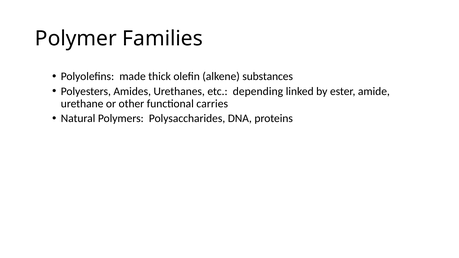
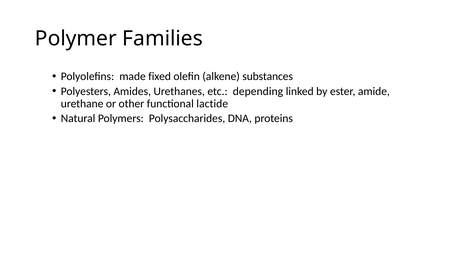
thick: thick -> fixed (160, 77)
carries: carries -> lactide (212, 104)
